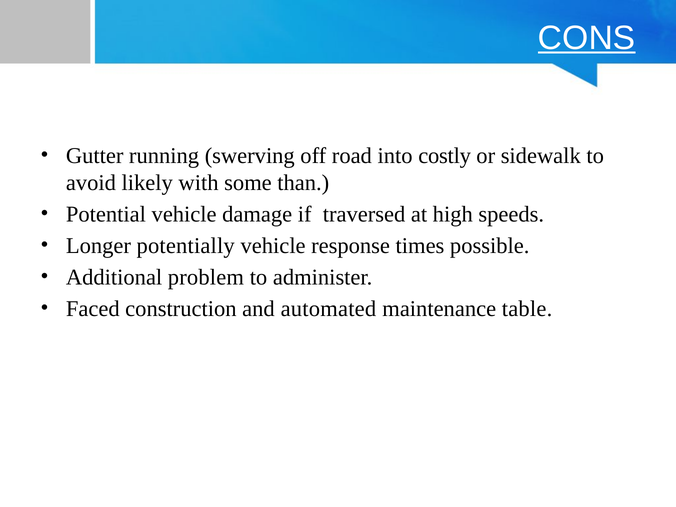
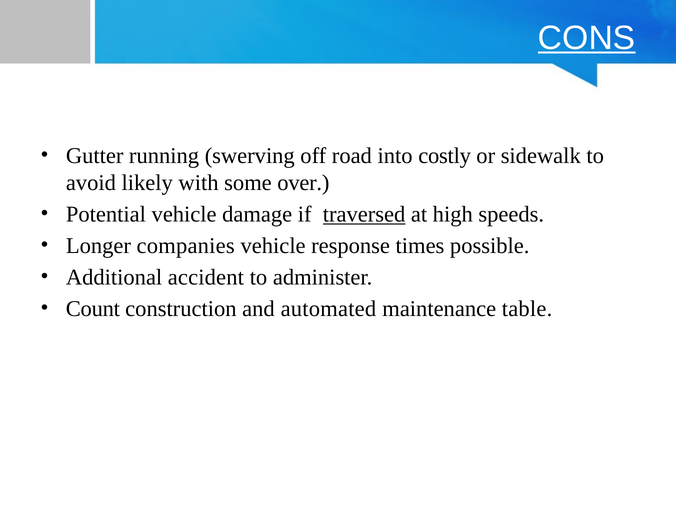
than: than -> over (303, 183)
traversed underline: none -> present (364, 214)
potentially: potentially -> companies (186, 246)
problem: problem -> accident (206, 277)
Faced: Faced -> Count (93, 309)
